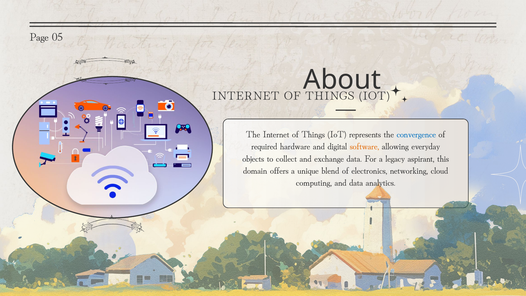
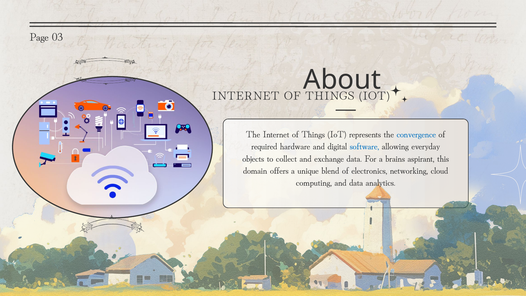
05: 05 -> 03 (57, 37)
software colour: orange -> blue (364, 147)
legacy: legacy -> brains (395, 159)
